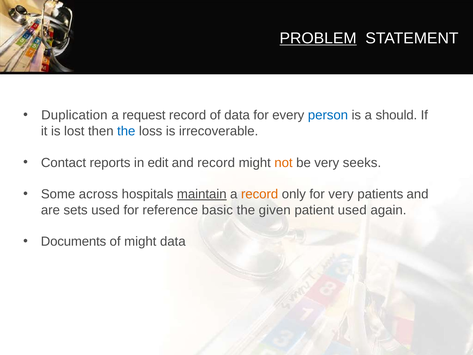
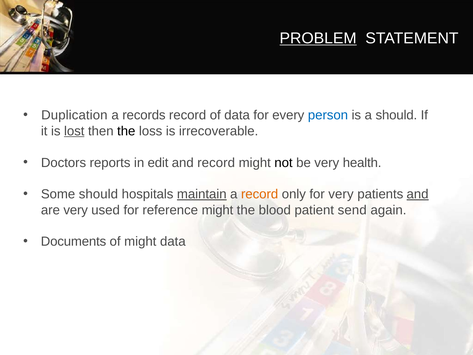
request: request -> records (144, 115)
lost underline: none -> present (74, 131)
the colour: blue -> black (126, 131)
Contact: Contact -> Doctors (64, 163)
not colour: orange -> black (284, 163)
seeks: seeks -> health (362, 163)
Some across: across -> should (98, 194)
and underline: none -> present (418, 194)
are sets: sets -> very (76, 210)
reference basic: basic -> might (217, 210)
given: given -> blood (275, 210)
patient used: used -> send (352, 210)
